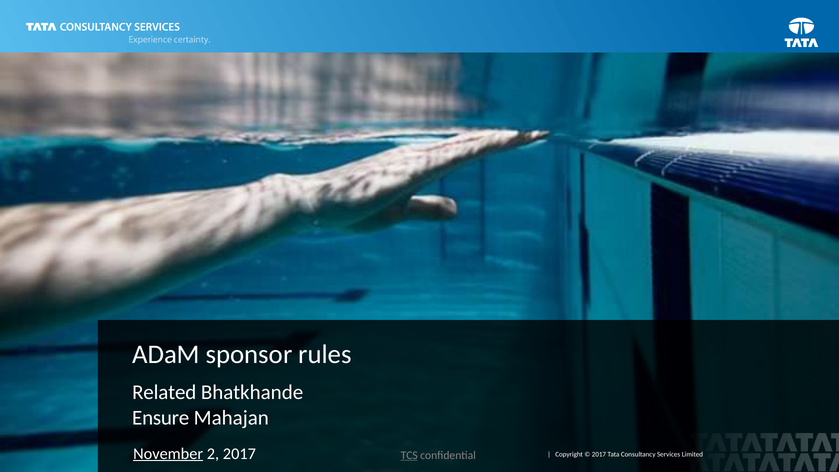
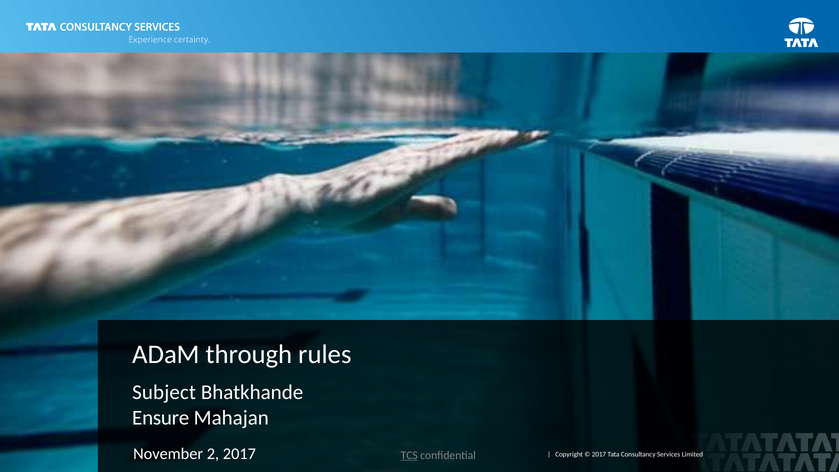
sponsor: sponsor -> through (249, 355)
Related: Related -> Subject (164, 393)
November underline: present -> none (168, 454)
